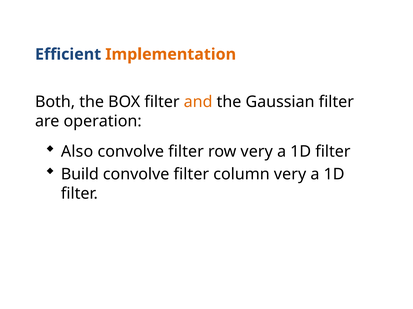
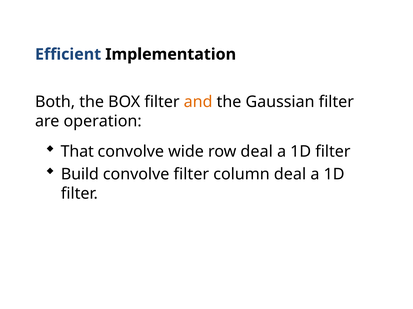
Implementation colour: orange -> black (171, 54)
Also: Also -> That (77, 152)
filter: filter -> wide (186, 152)
row very: very -> deal (257, 152)
column very: very -> deal (290, 175)
